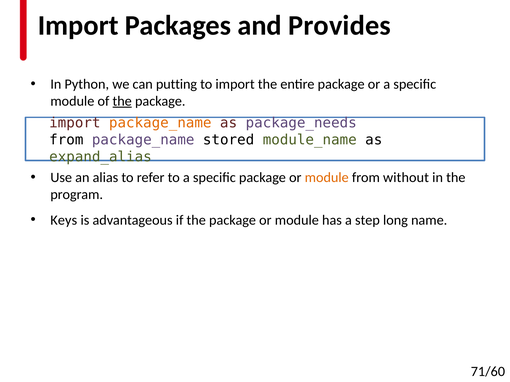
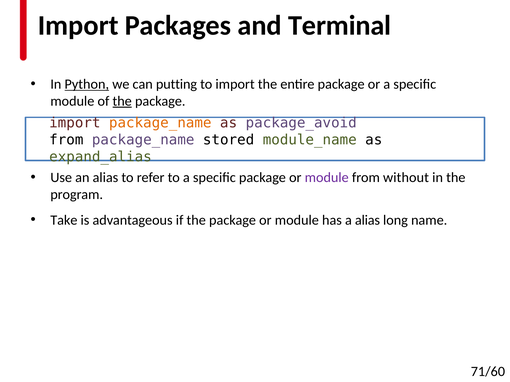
Provides: Provides -> Terminal (340, 25)
Python underline: none -> present (87, 84)
package_needs: package_needs -> package_avoid (301, 123)
module colour: orange -> purple (327, 178)
Keys: Keys -> Take (64, 220)
a step: step -> alias (367, 220)
